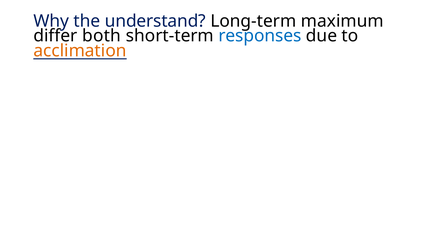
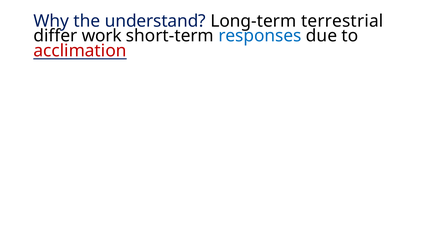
maximum: maximum -> terrestrial (342, 21)
both: both -> work (102, 36)
acclimation colour: orange -> red (80, 51)
